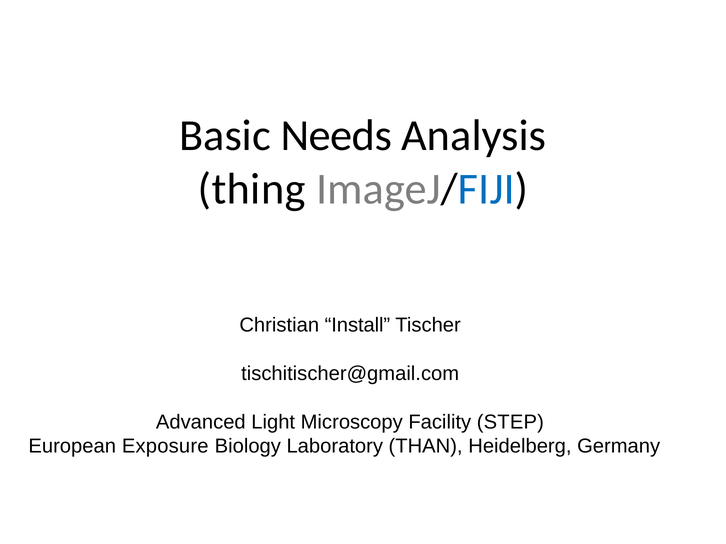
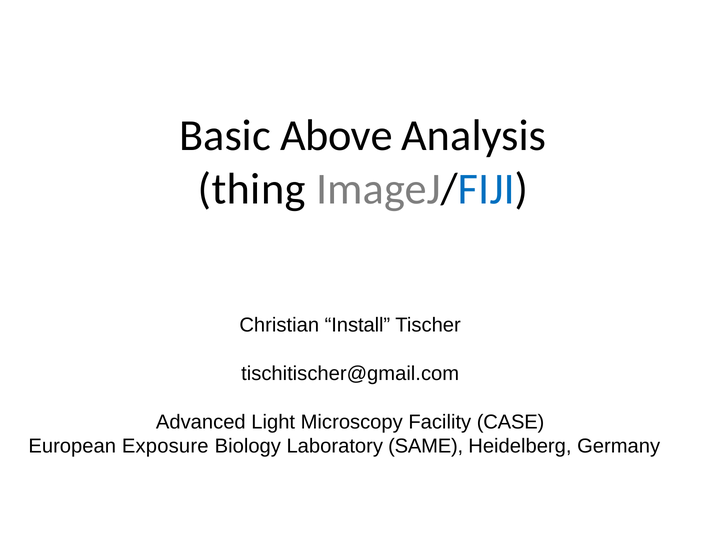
Needs: Needs -> Above (336, 136)
STEP: STEP -> CASE (511, 422)
THAN: THAN -> SAME (426, 447)
